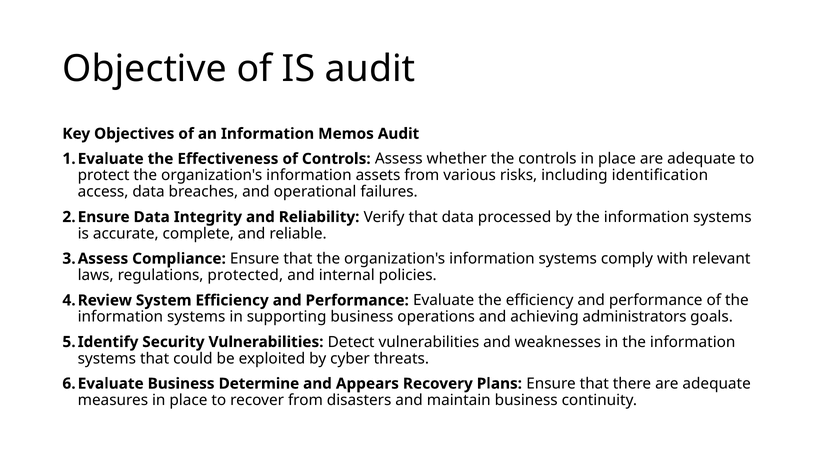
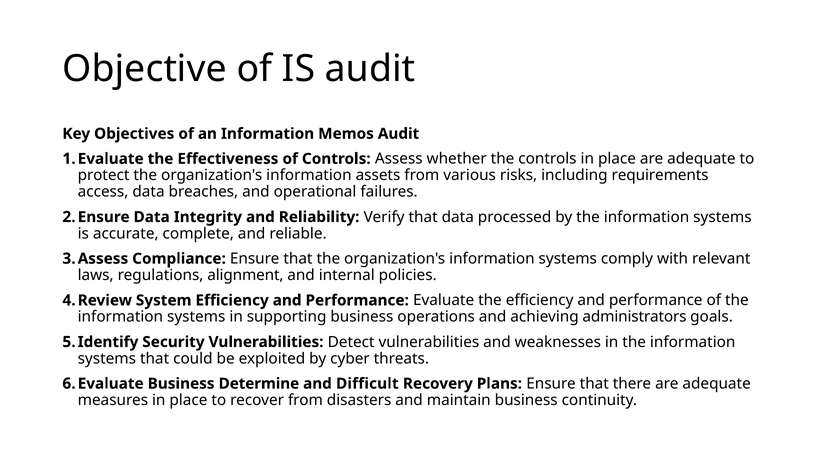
identification: identification -> requirements (660, 175)
protected: protected -> alignment (245, 275)
Appears: Appears -> Difficult (367, 384)
